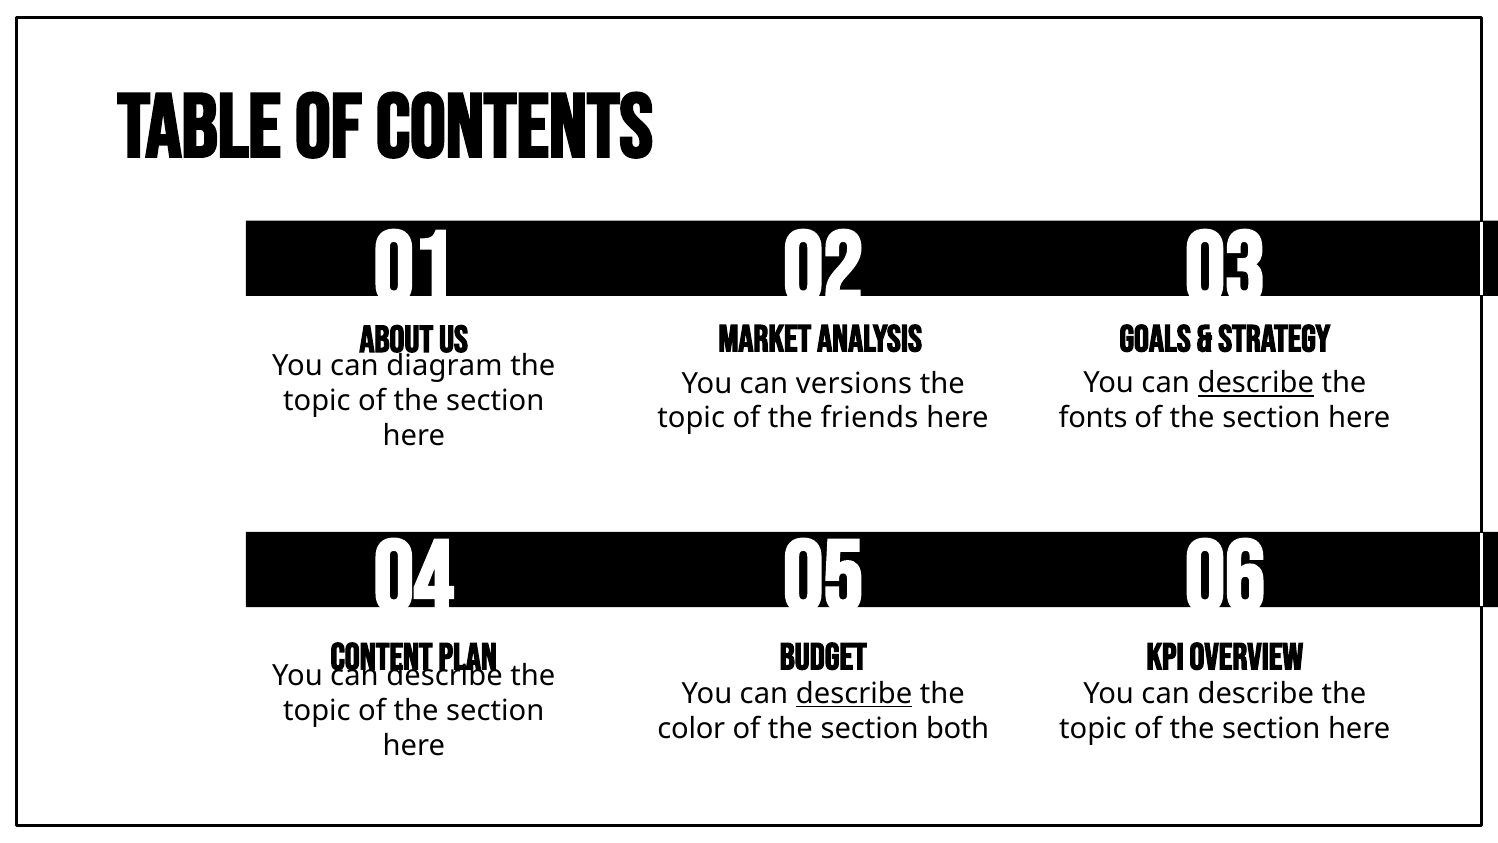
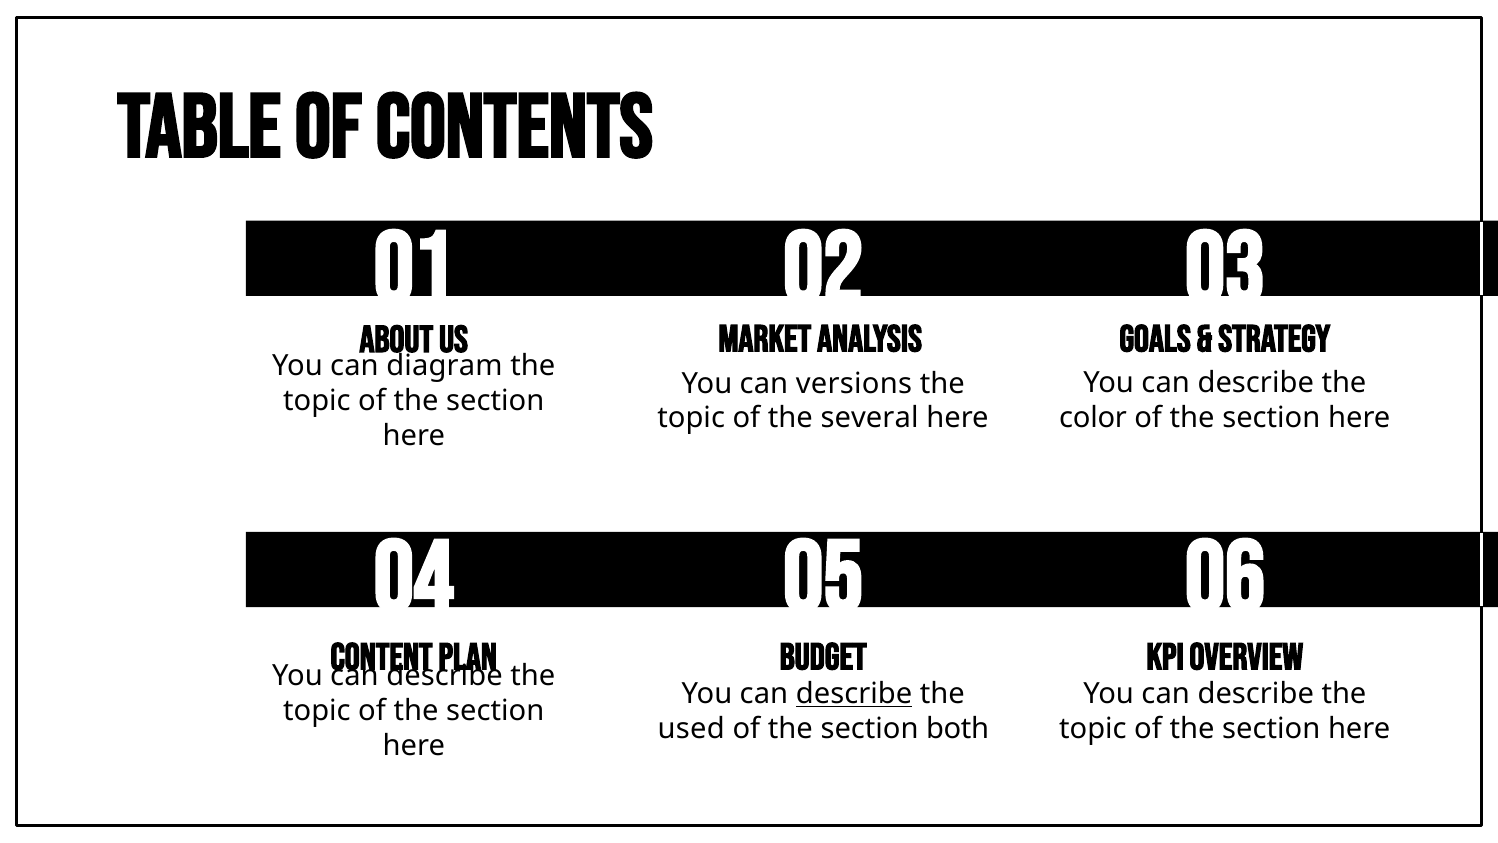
describe underline: present -> none (1256, 383)
fonts: fonts -> color (1093, 418)
friends: friends -> several (870, 418)
color: color -> used (691, 729)
